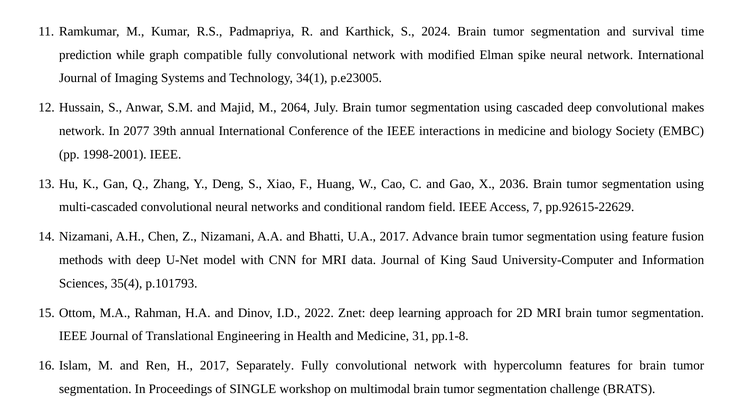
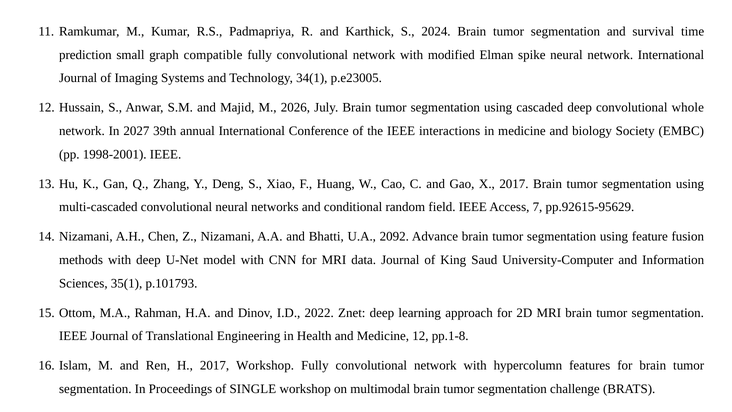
while: while -> small (130, 55)
2064: 2064 -> 2026 (295, 108)
makes: makes -> whole (688, 108)
2077: 2077 -> 2027 (136, 131)
X 2036: 2036 -> 2017 (514, 184)
pp.92615-22629: pp.92615-22629 -> pp.92615-95629 (590, 207)
U.A 2017: 2017 -> 2092 (394, 236)
35(4: 35(4 -> 35(1 (127, 283)
Medicine 31: 31 -> 12 (420, 336)
2017 Separately: Separately -> Workshop (265, 365)
